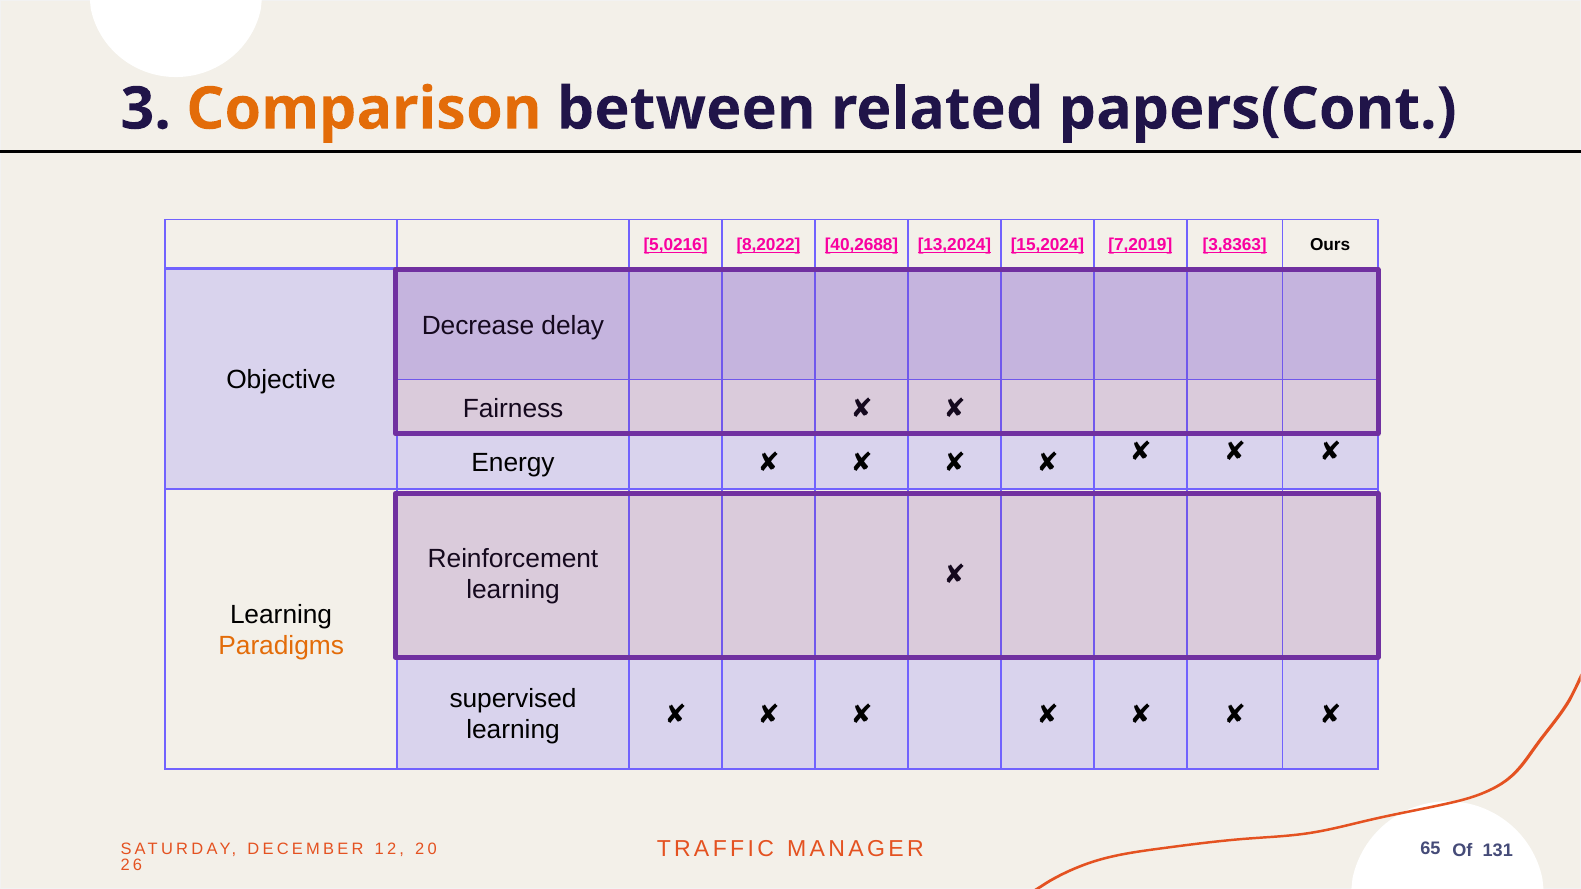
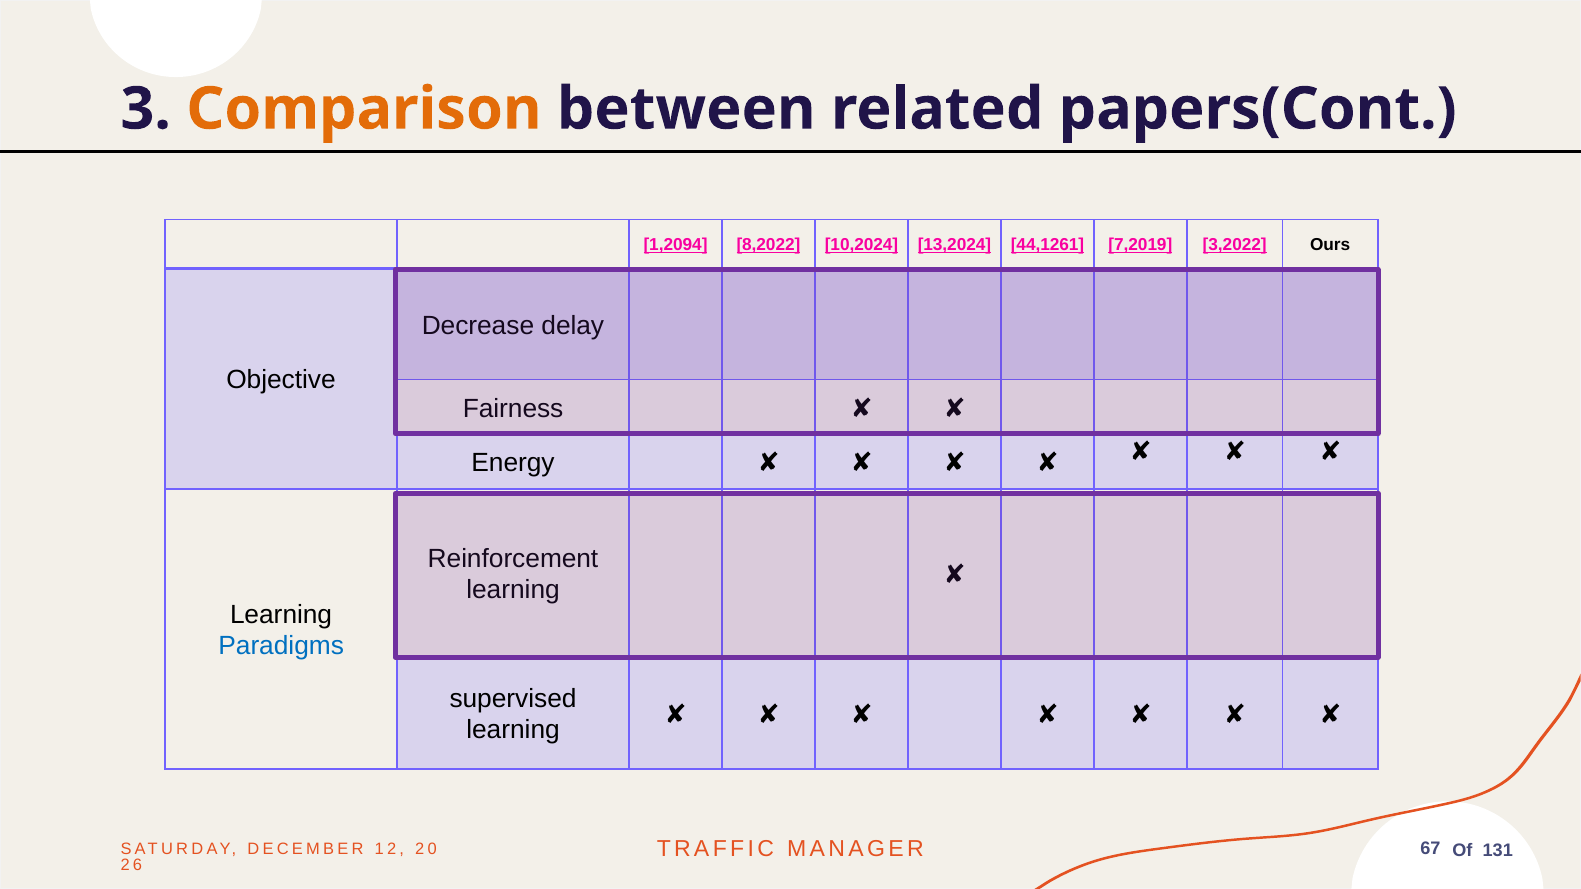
5,0216: 5,0216 -> 1,2094 (676, 245)
40,2688: 40,2688 -> 10,2024 (862, 245)
15,2024: 15,2024 -> 44,1261 (1048, 245)
3,8363: 3,8363 -> 3,2022 (1235, 245)
Paradigms colour: orange -> blue (281, 646)
65: 65 -> 67 (1430, 849)
